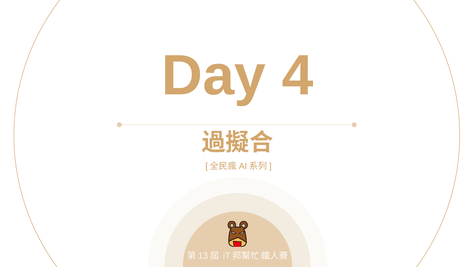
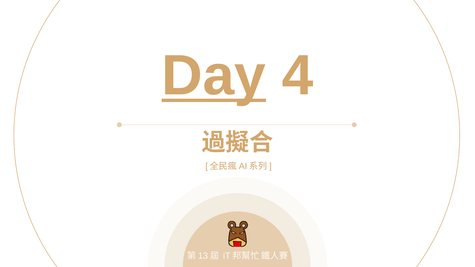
Day underline: none -> present (214, 76)
